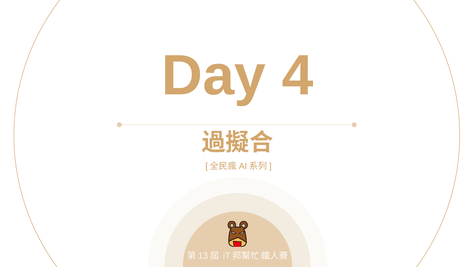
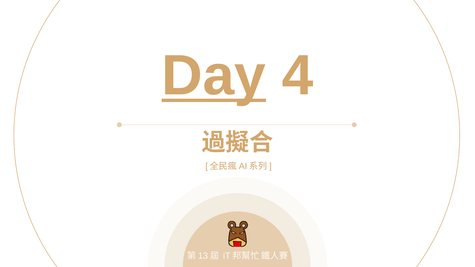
Day underline: none -> present (214, 76)
